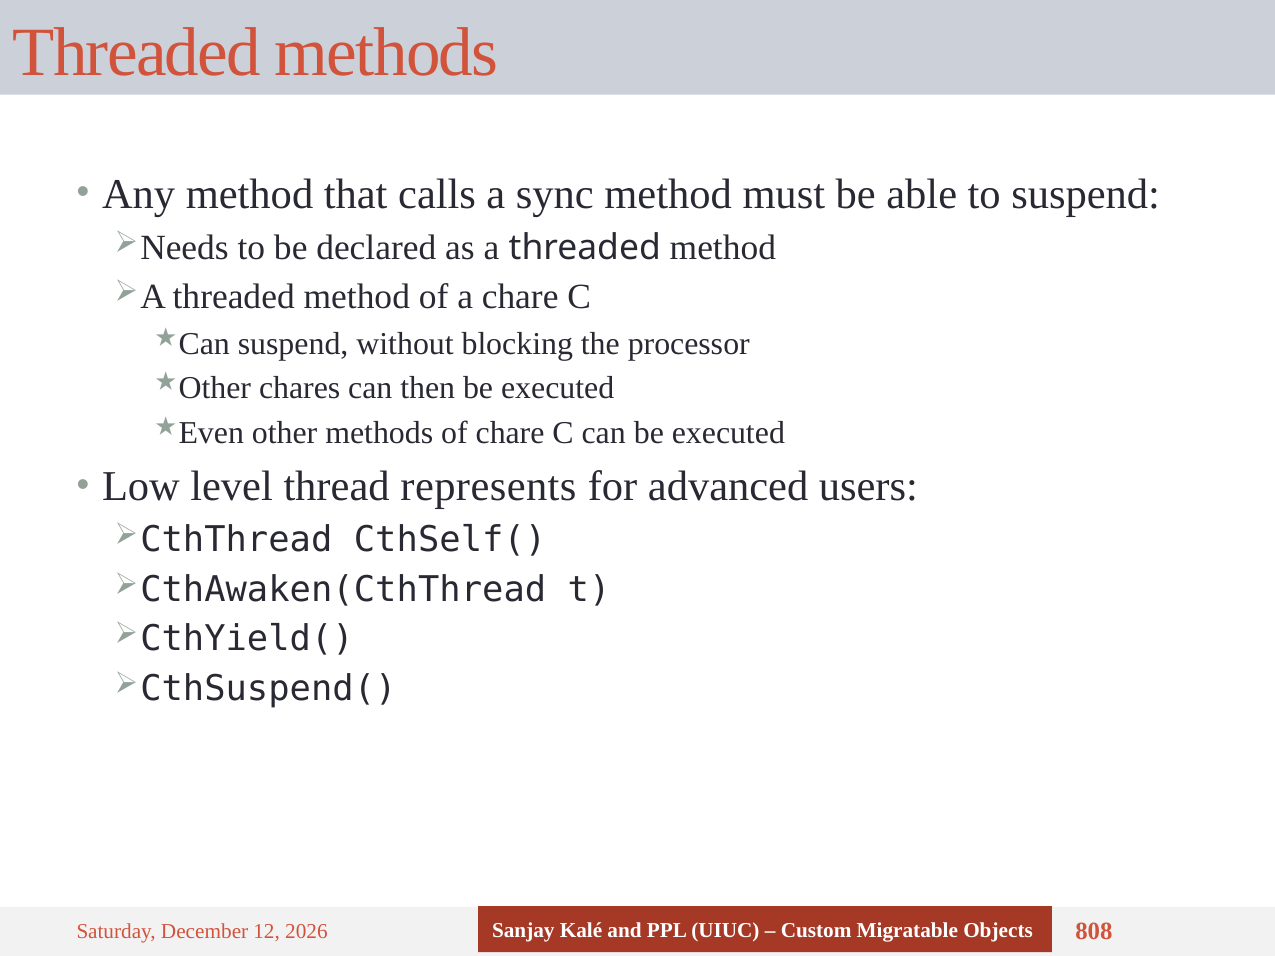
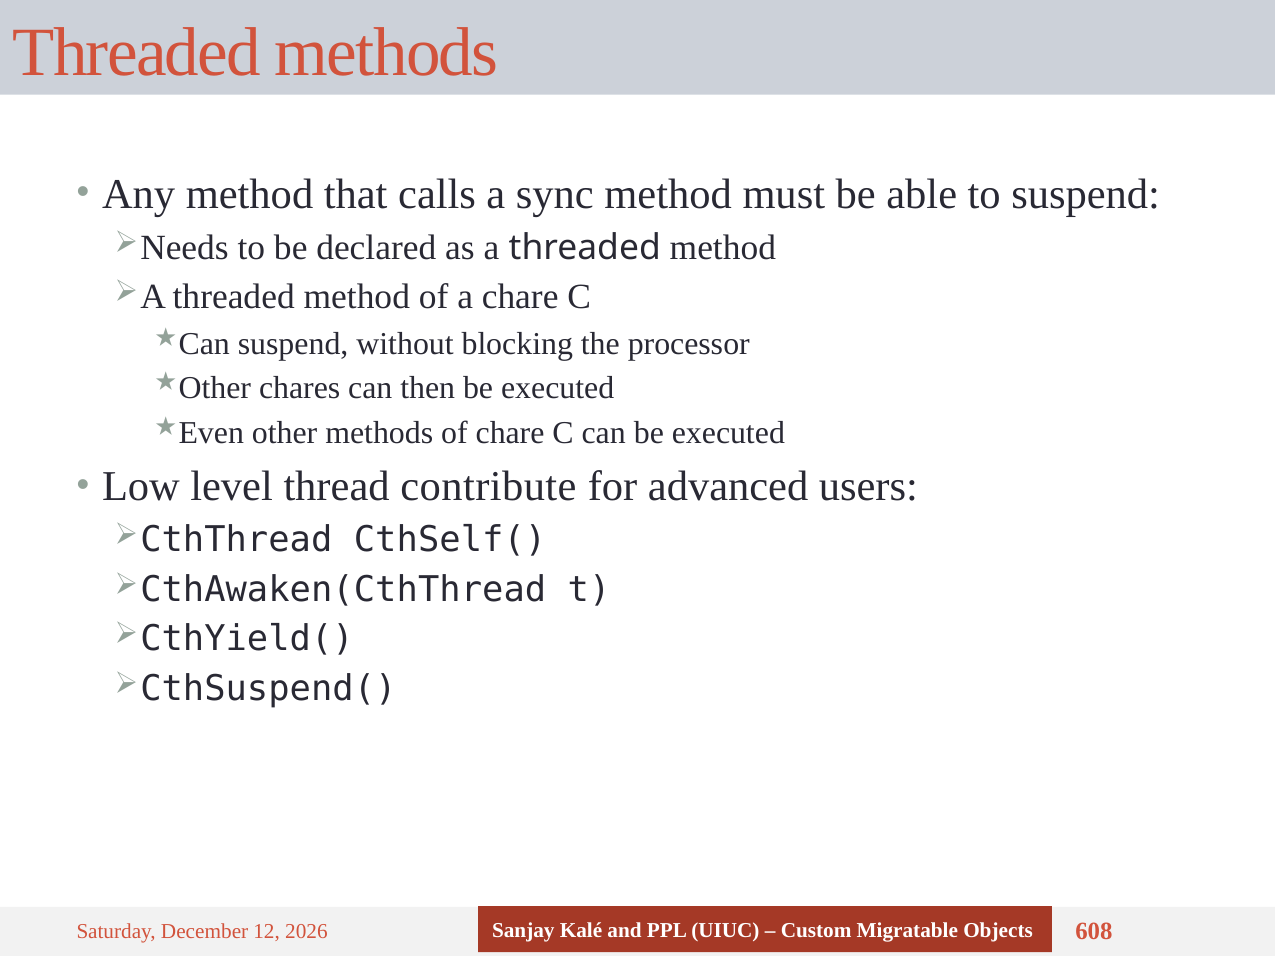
represents: represents -> contribute (488, 487)
808: 808 -> 608 (1094, 932)
